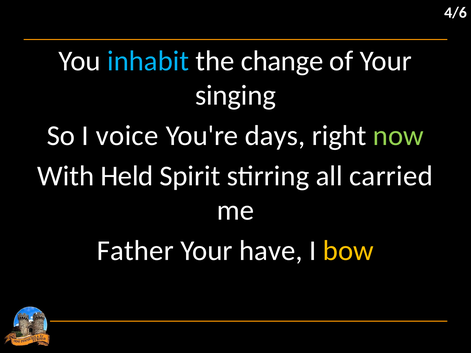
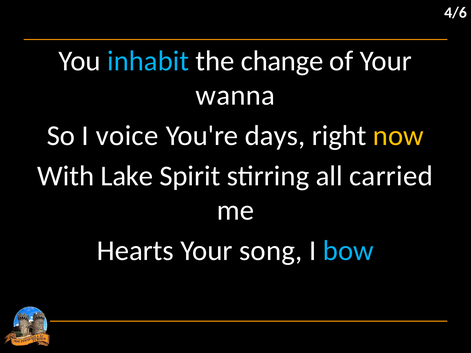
singing: singing -> wanna (235, 96)
now colour: light green -> yellow (398, 136)
Held: Held -> Lake (127, 176)
Father: Father -> Hearts (135, 251)
have: have -> song (271, 251)
bow colour: yellow -> light blue (348, 251)
